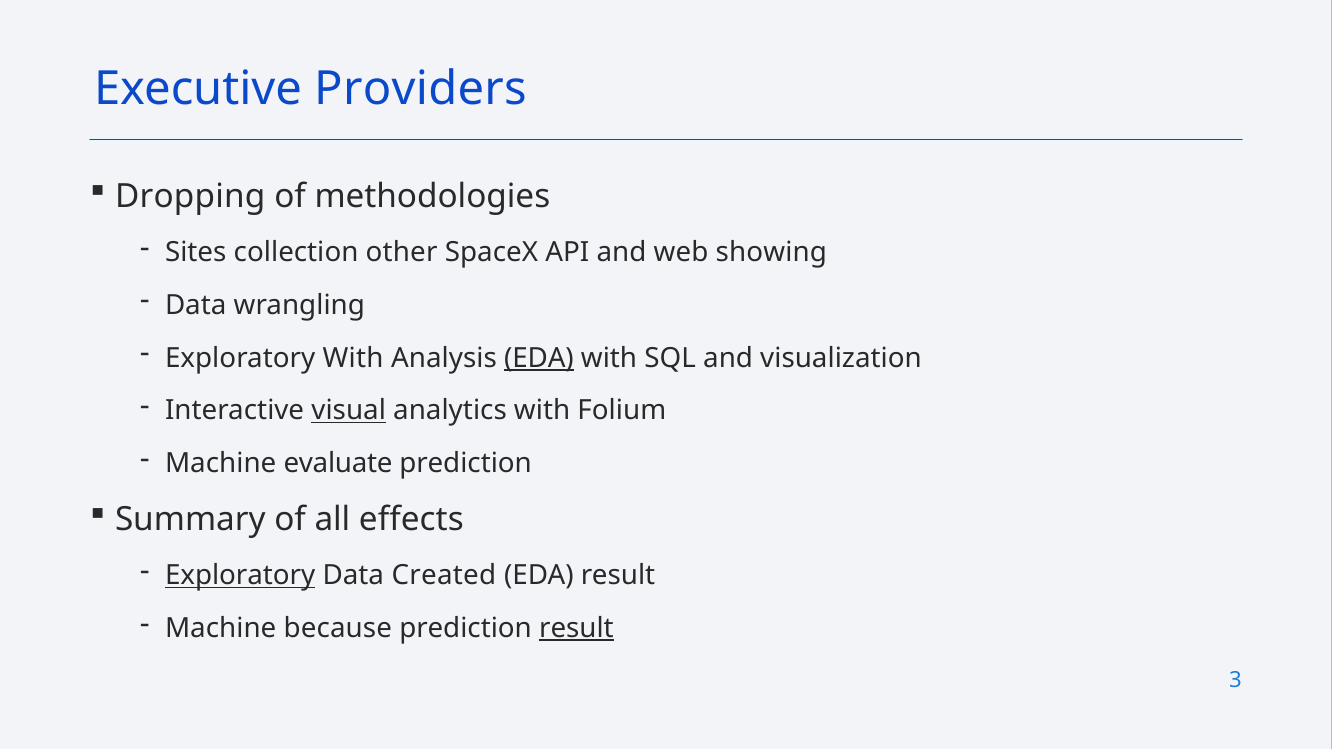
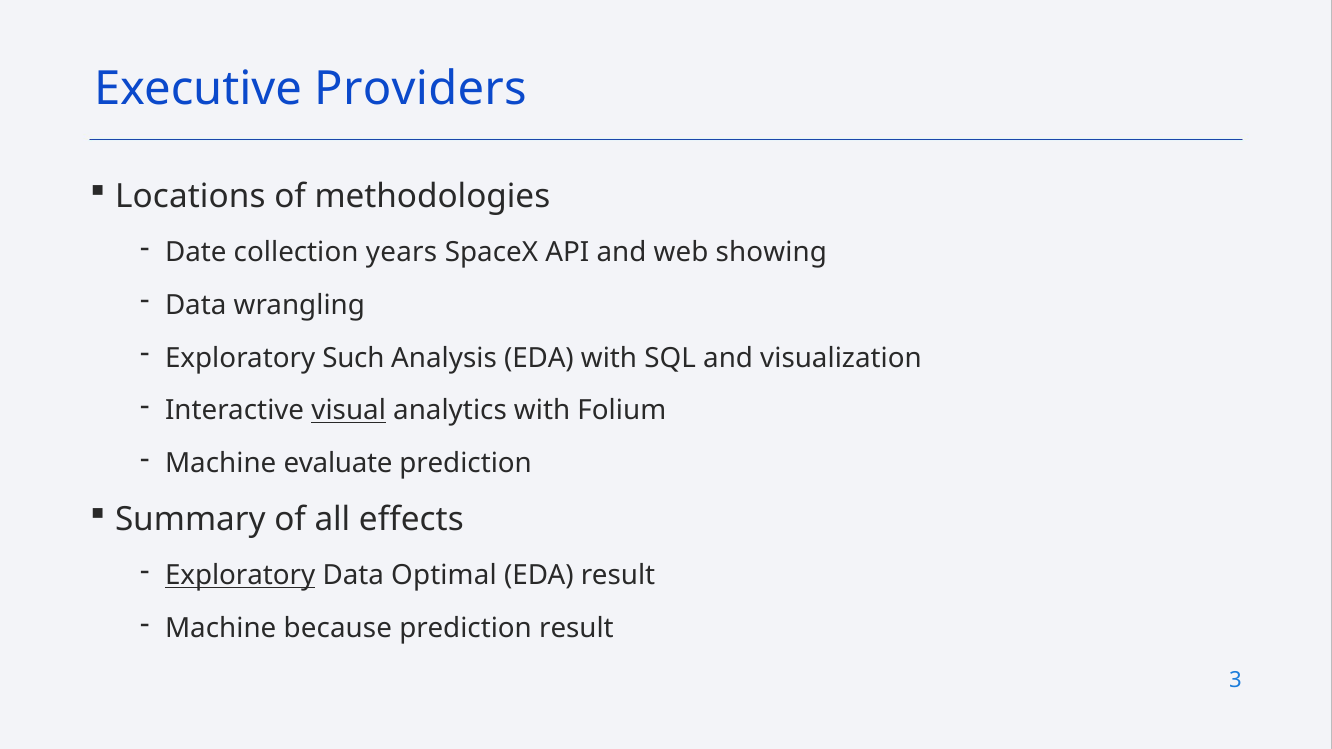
Dropping: Dropping -> Locations (190, 197)
Sites: Sites -> Date (196, 252)
other: other -> years (402, 252)
Exploratory With: With -> Such (353, 358)
EDA underline: present -> none (539, 358)
Created: Created -> Optimal (444, 576)
result underline: present -> none (576, 629)
